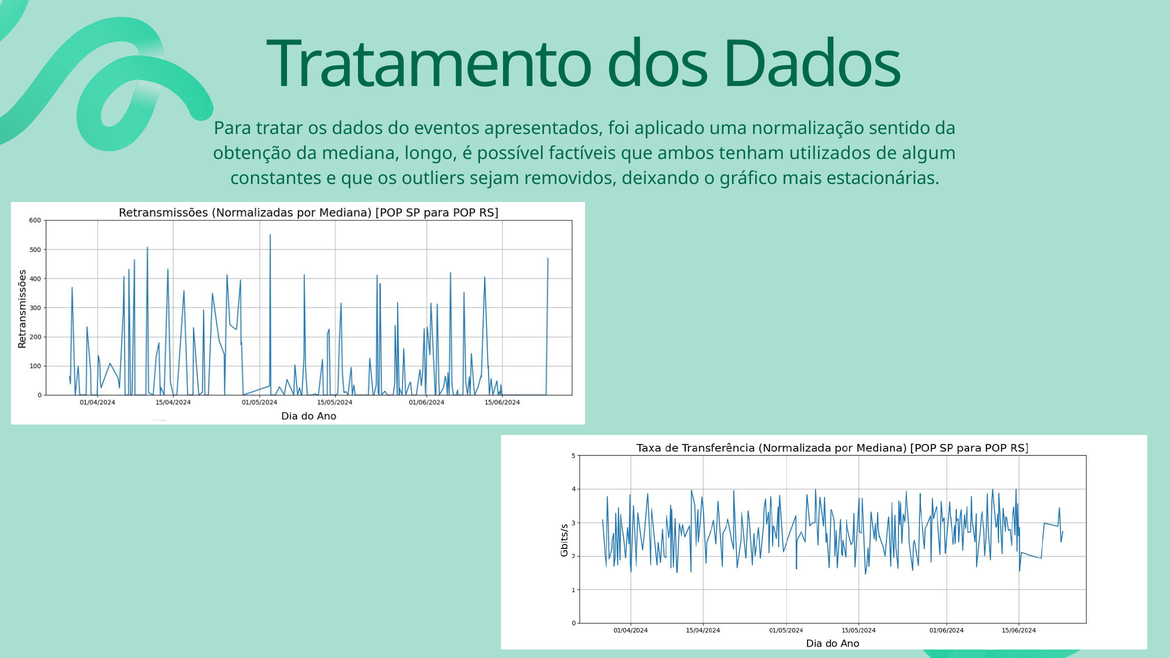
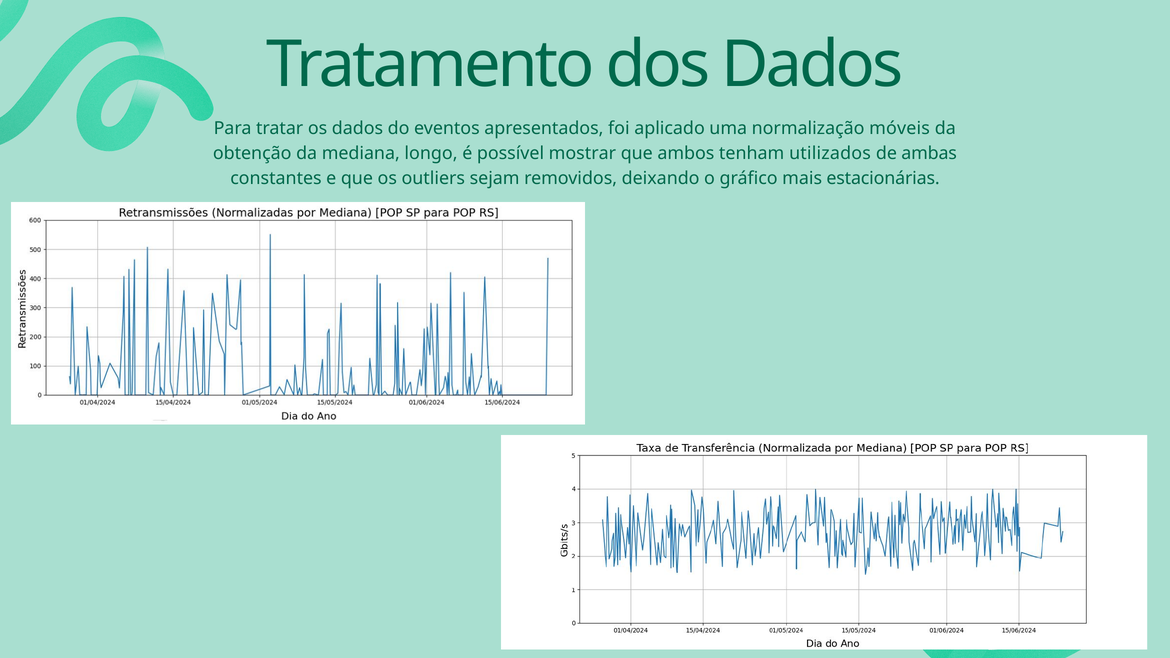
sentido: sentido -> móveis (900, 128)
factíveis: factíveis -> mostrar (582, 153)
algum: algum -> ambas (929, 153)
